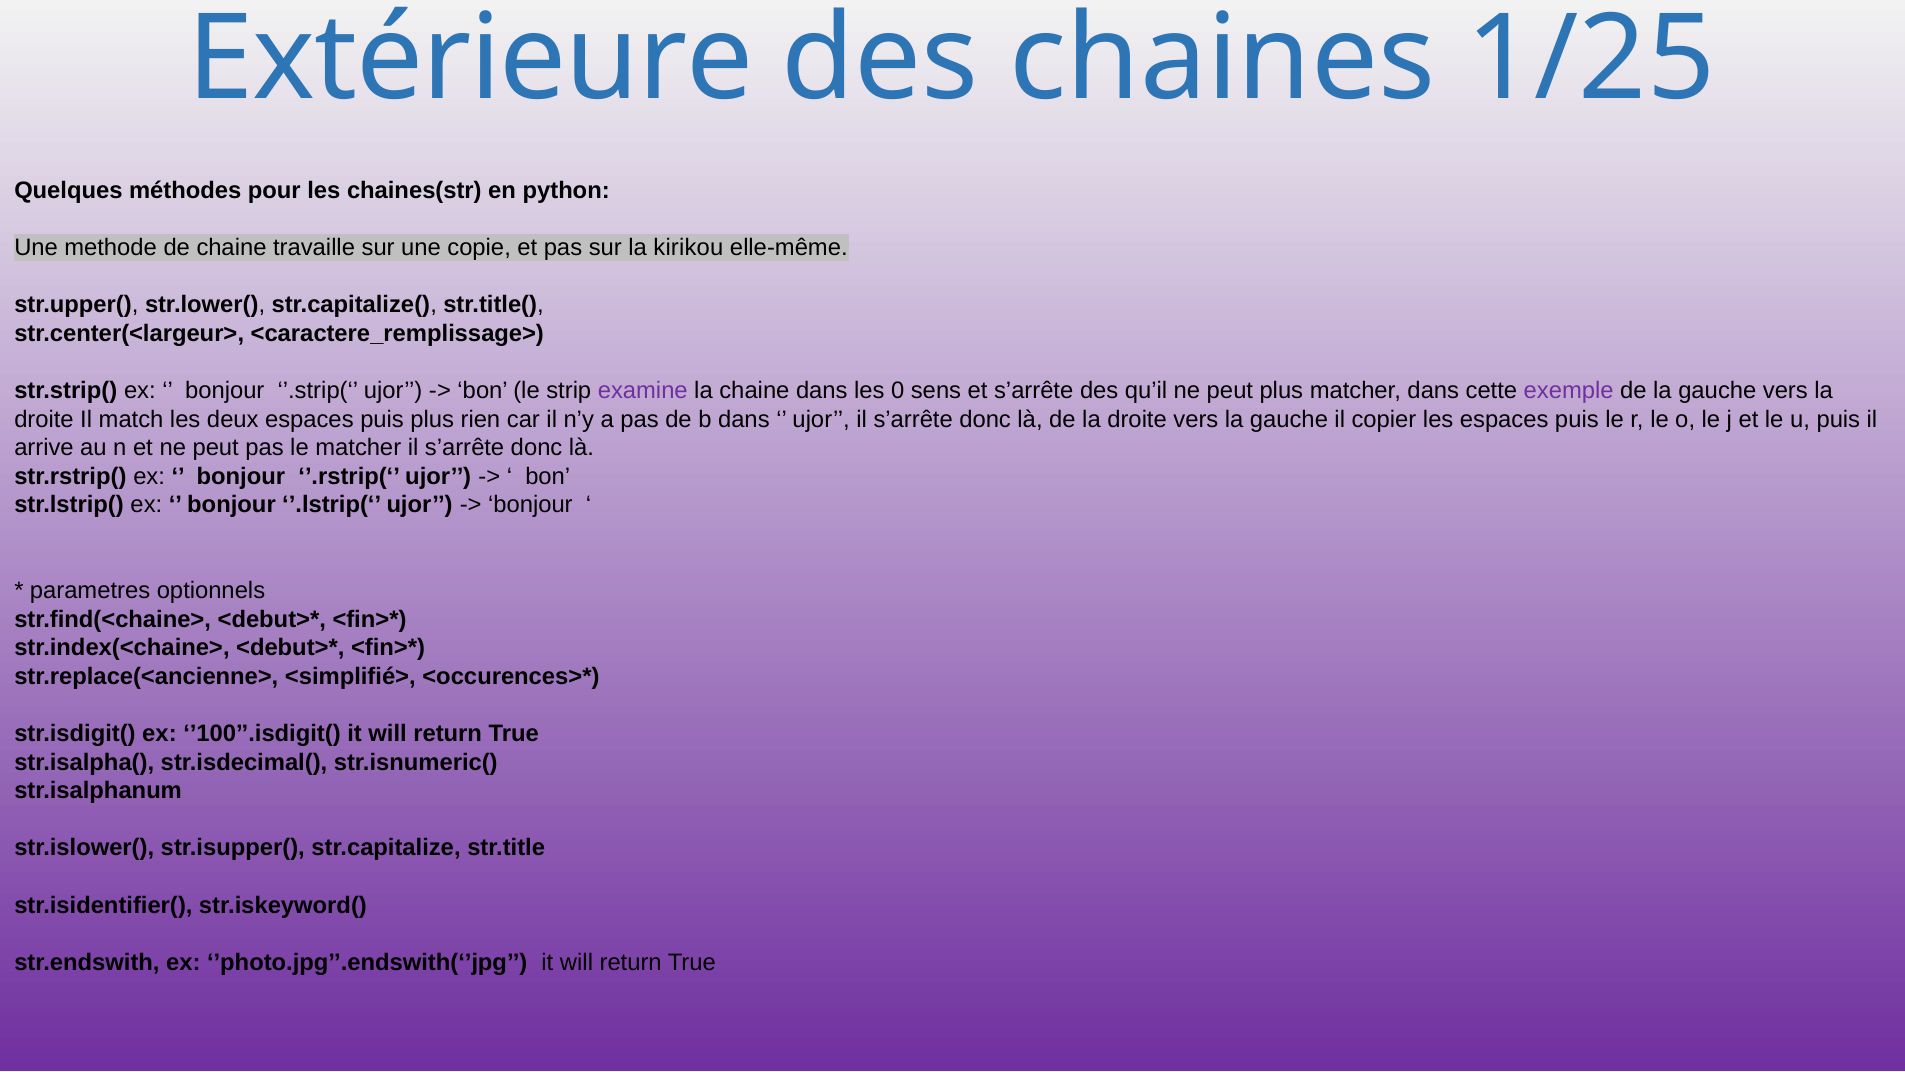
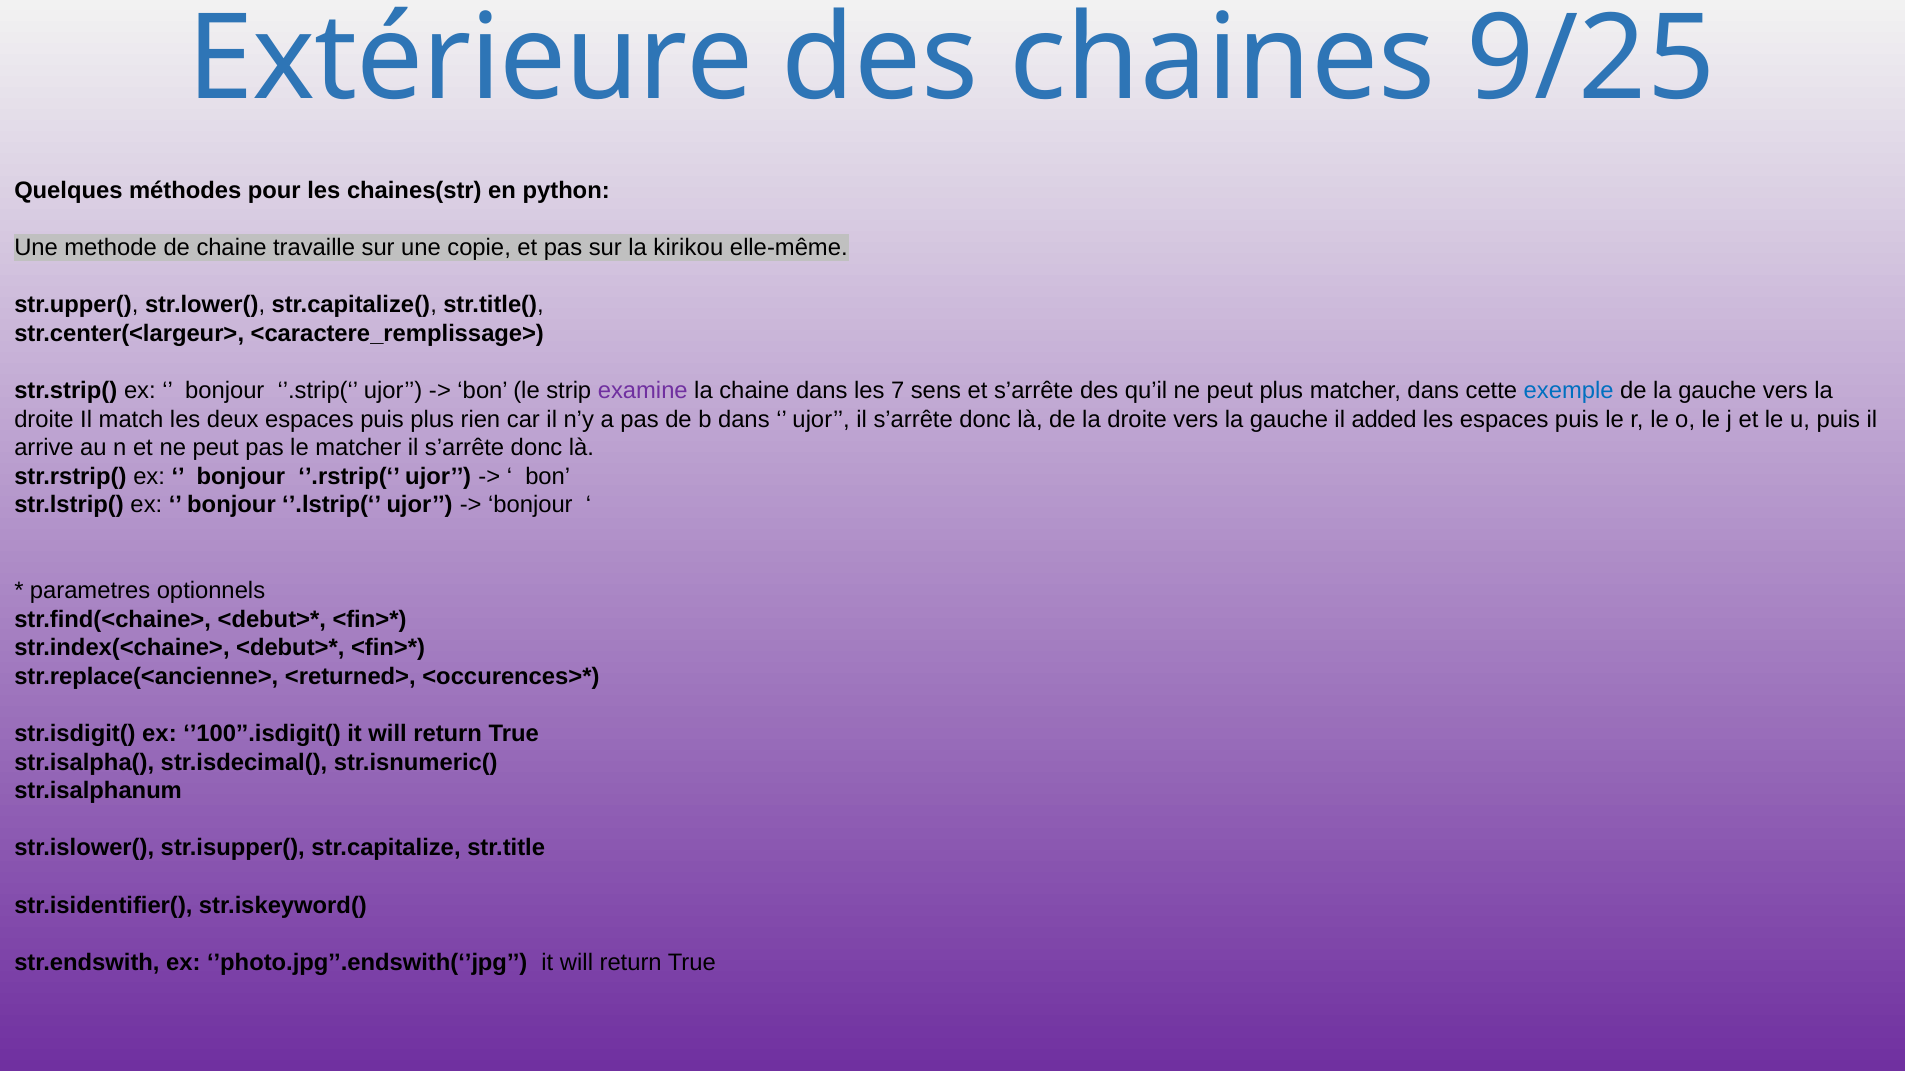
1/25: 1/25 -> 9/25 (1591, 59)
0: 0 -> 7 (898, 391)
exemple colour: purple -> blue (1569, 391)
copier: copier -> added (1384, 419)
<simplifié>: <simplifié> -> <returned> (350, 676)
